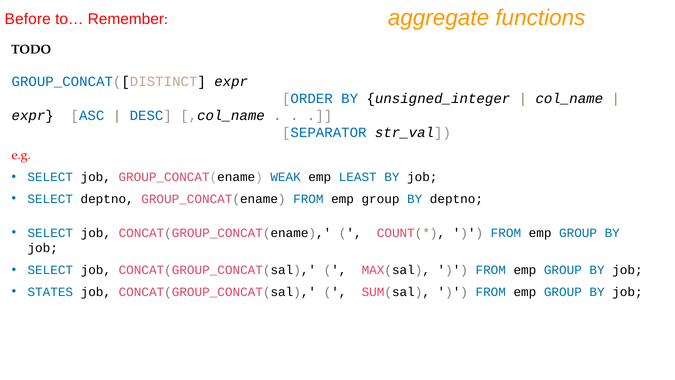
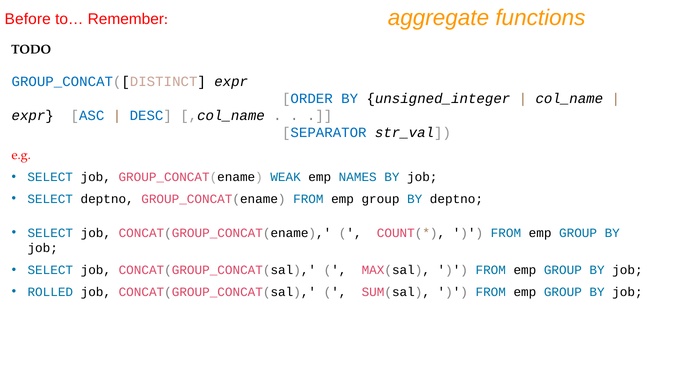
LEAST: LEAST -> NAMES (358, 177)
STATES: STATES -> ROLLED (50, 292)
